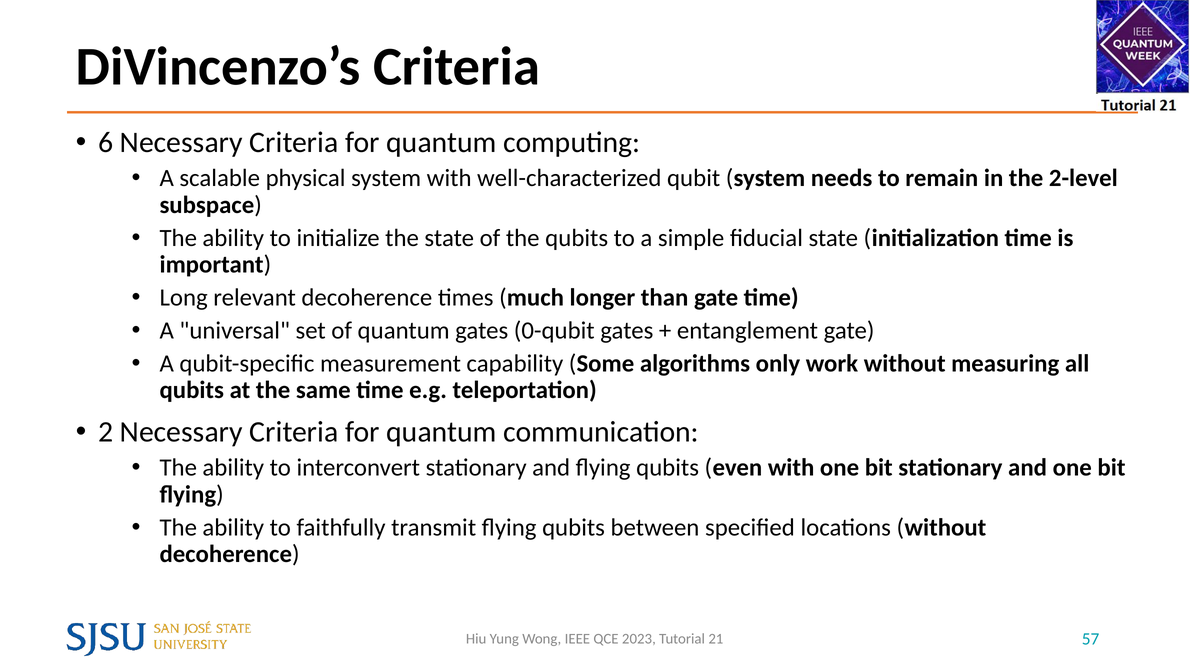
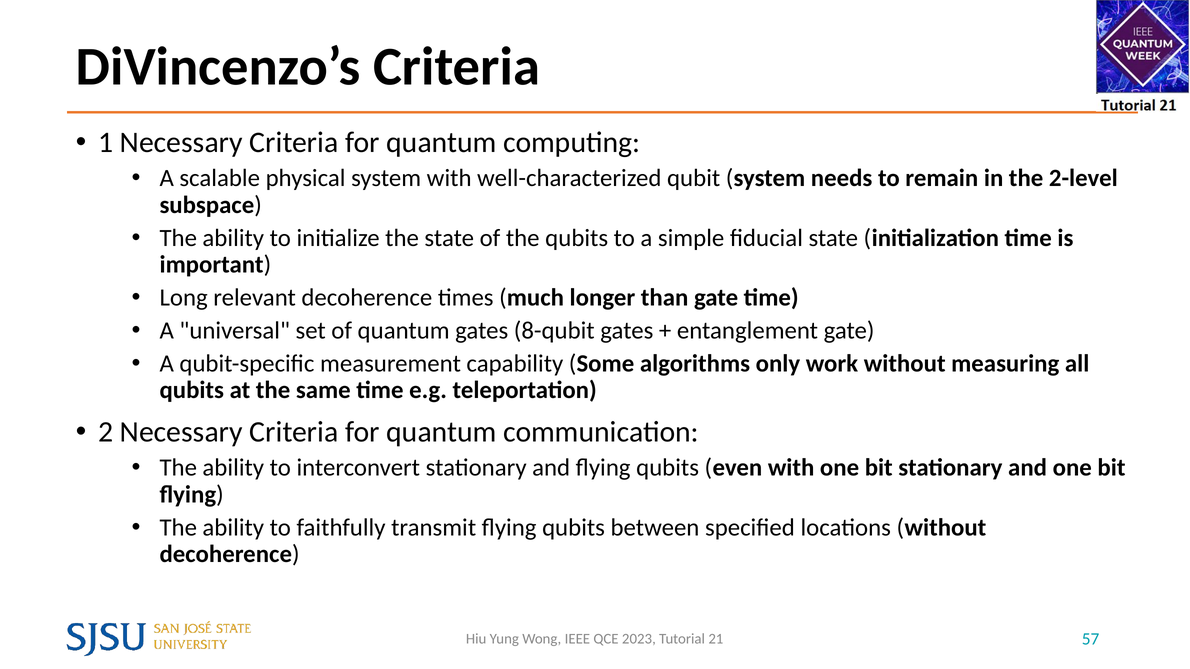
6: 6 -> 1 (106, 143)
0-qubit: 0-qubit -> 8-qubit (554, 331)
